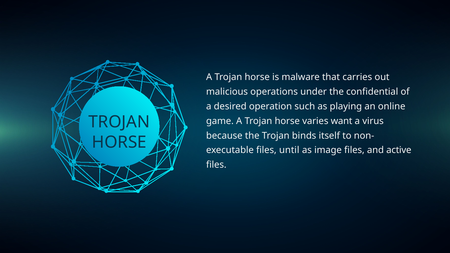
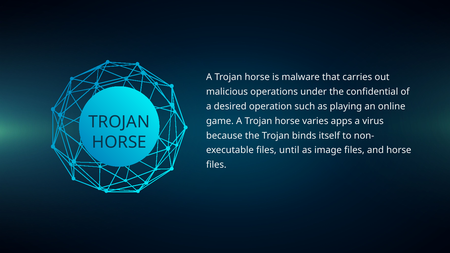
want: want -> apps (342, 121)
and active: active -> horse (399, 150)
